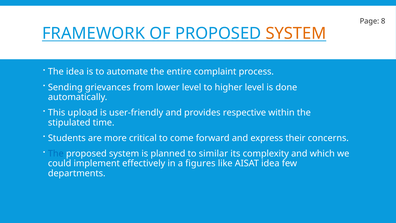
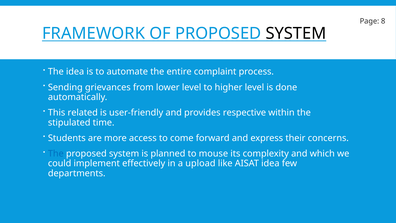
SYSTEM colour: orange -> black (296, 33)
upload: upload -> related (83, 113)
critical: critical -> access (143, 138)
similar: similar -> mouse (213, 153)
figures: figures -> upload (200, 163)
